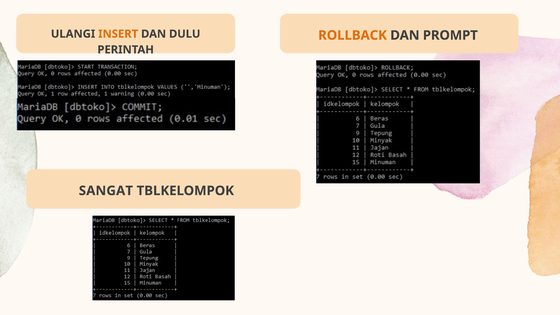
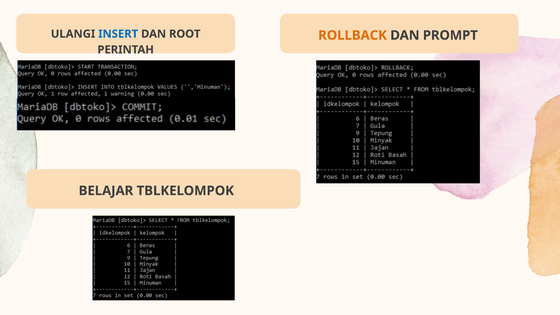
INSERT colour: orange -> blue (118, 34)
DULU: DULU -> ROOT (185, 34)
SANGAT: SANGAT -> BELAJAR (106, 191)
